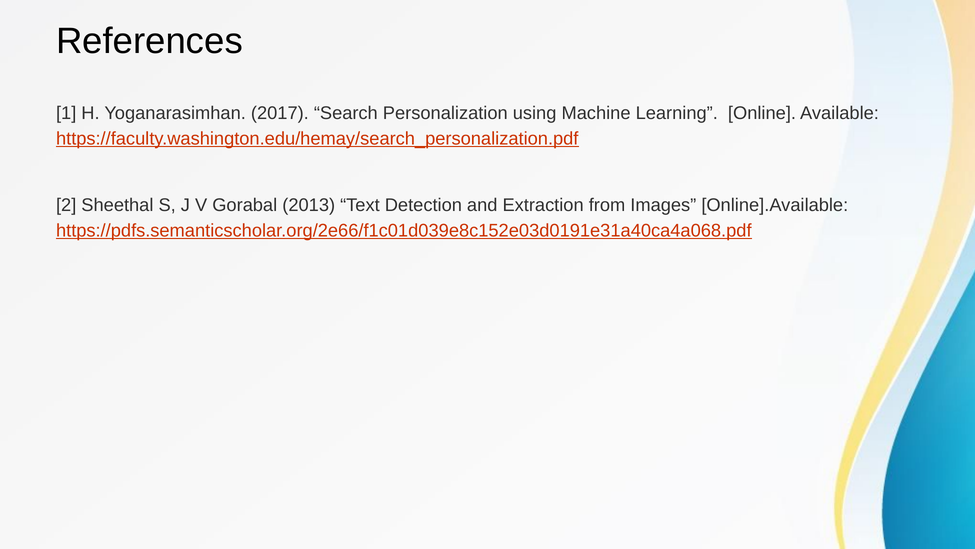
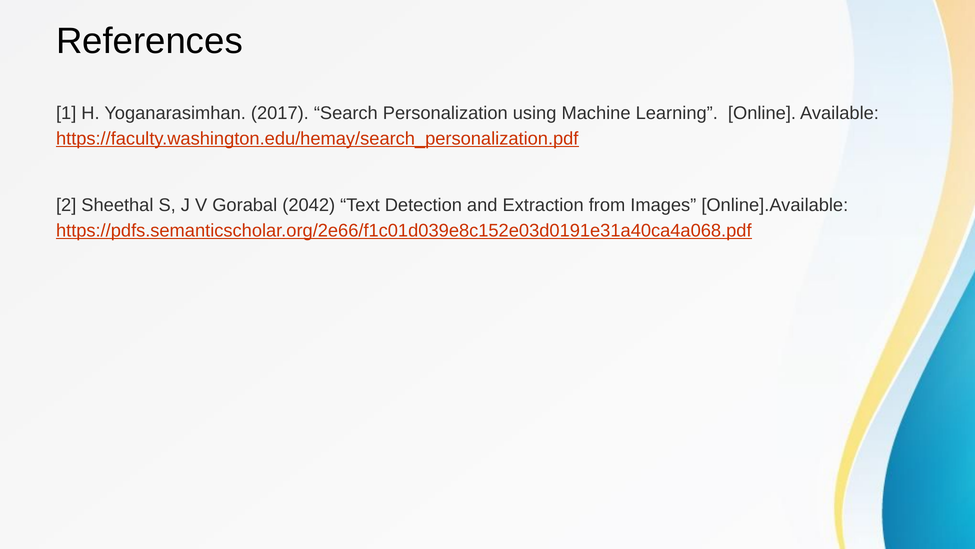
2013: 2013 -> 2042 (309, 205)
